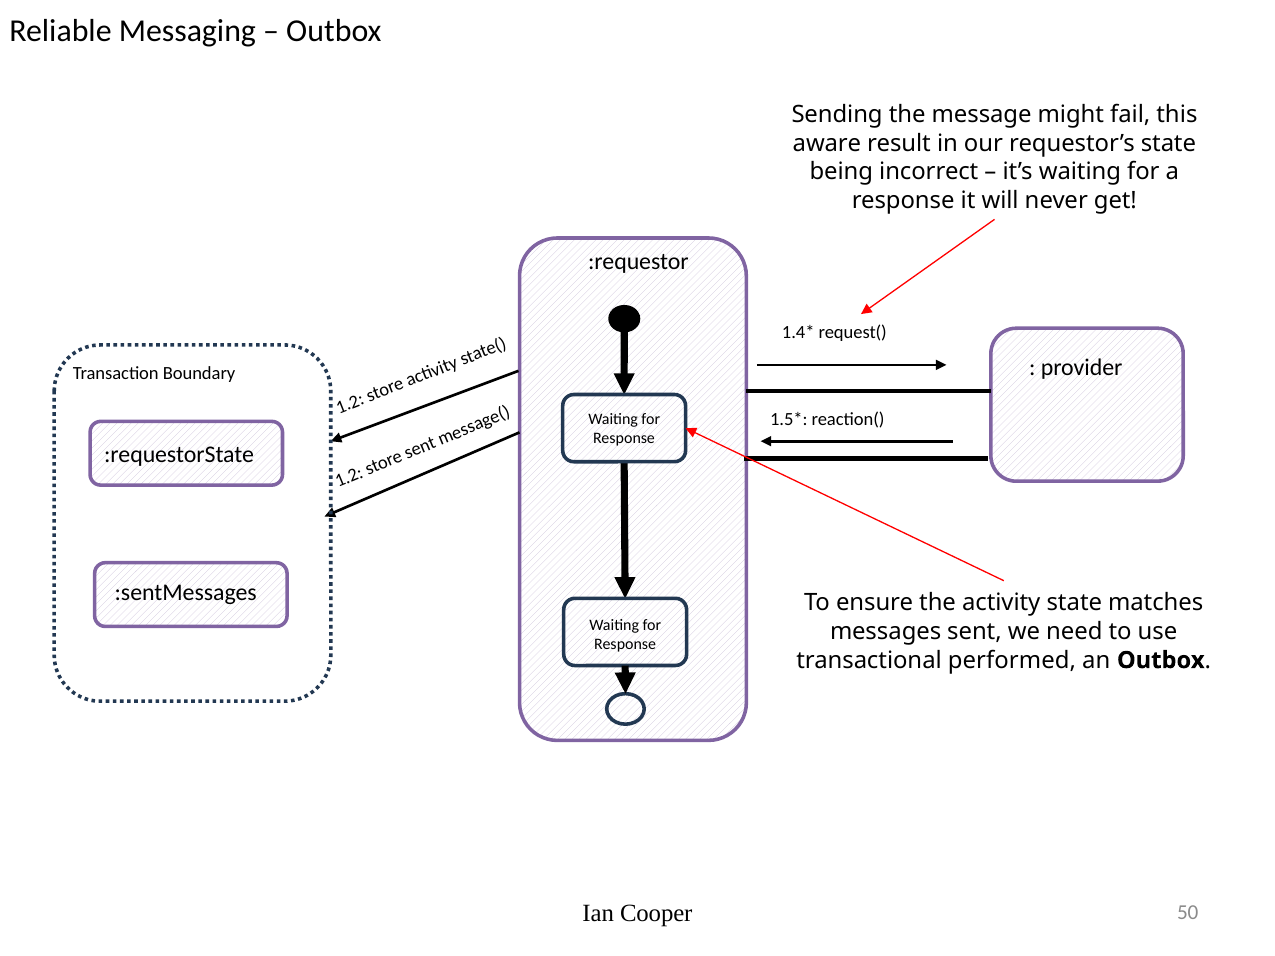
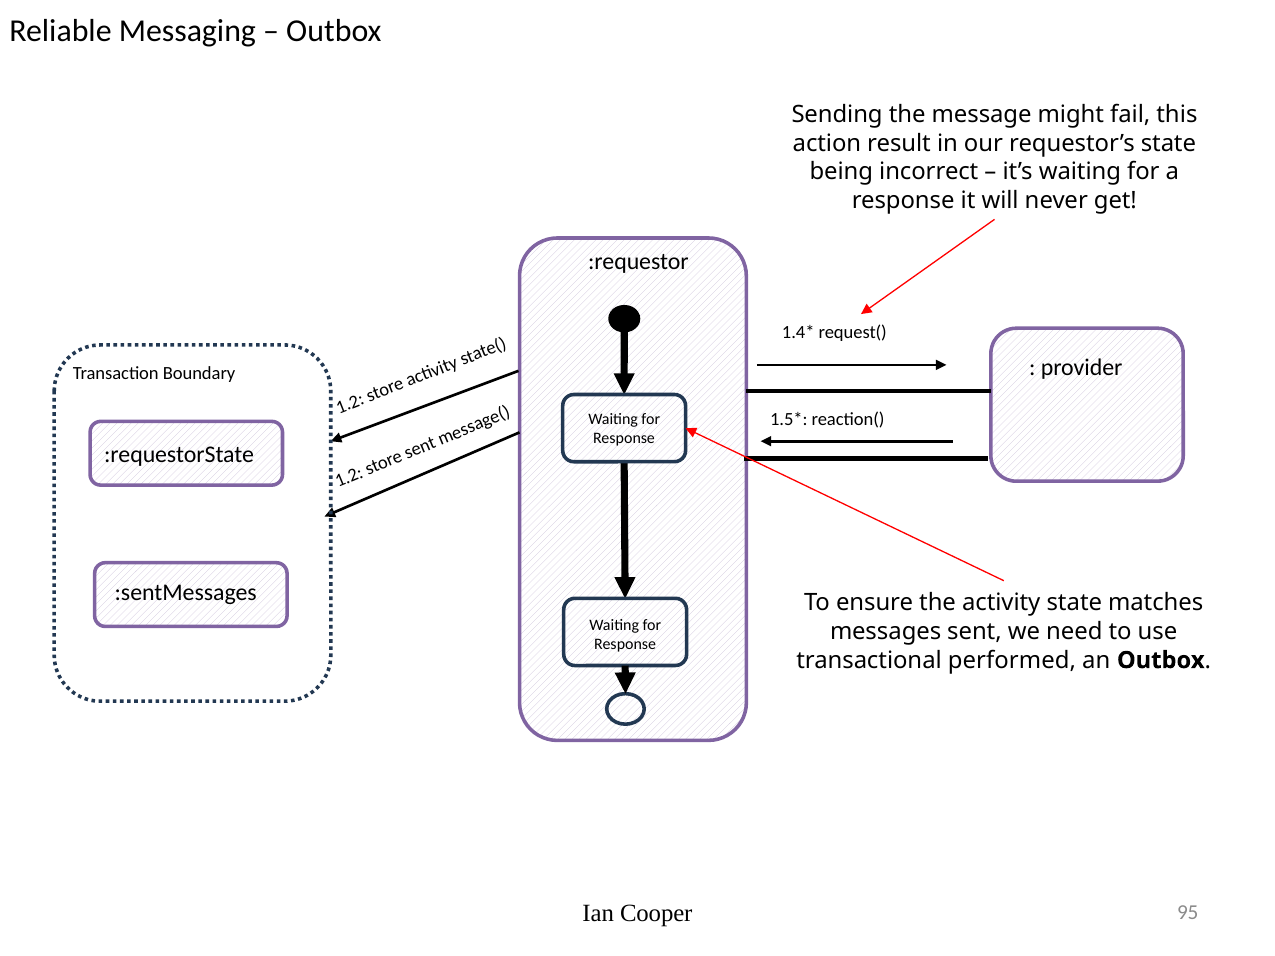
aware: aware -> action (827, 143)
50: 50 -> 95 (1188, 913)
